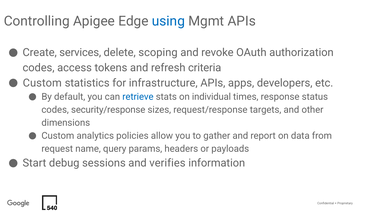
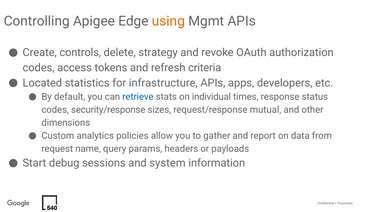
using colour: blue -> orange (168, 21)
services: services -> controls (80, 53)
scoping: scoping -> strategy (158, 53)
Custom: Custom -> Located (42, 83)
targets: targets -> mutual (266, 110)
verifies: verifies -> system (167, 163)
